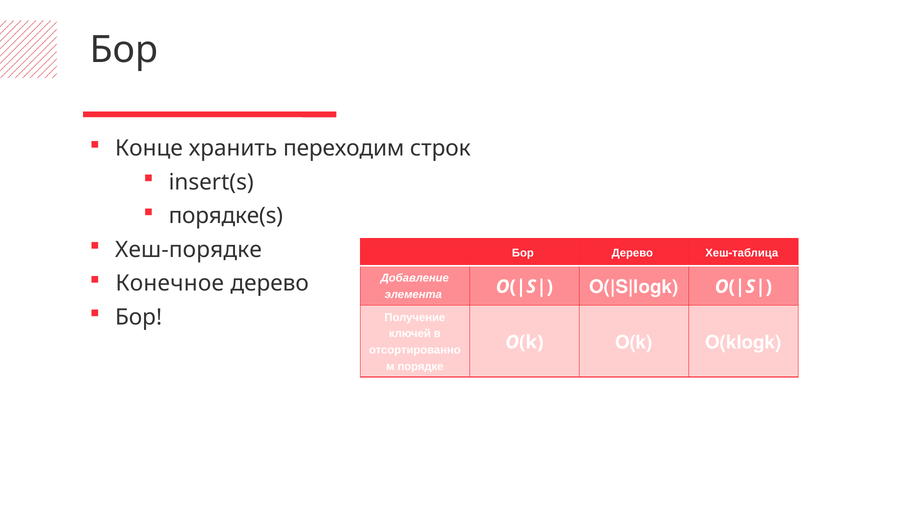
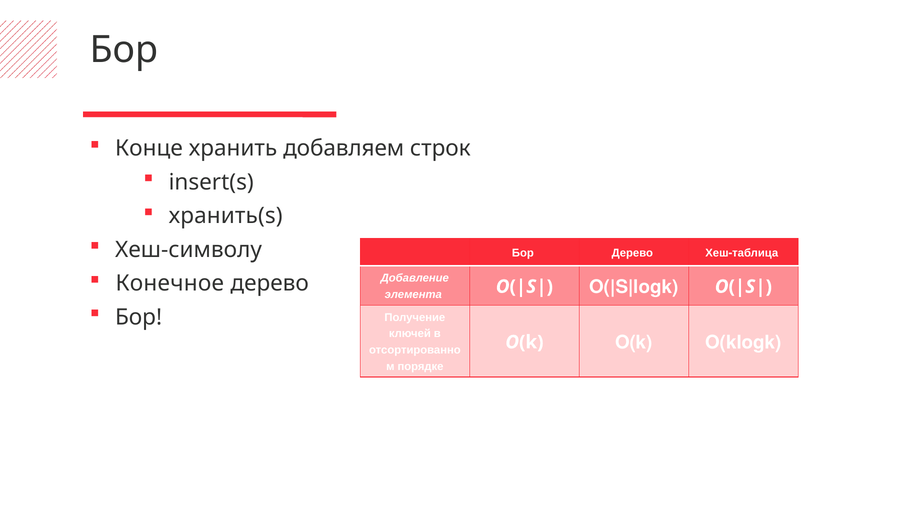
переходим: переходим -> добавляем (344, 148)
порядке(s: порядке(s -> хранить(s (226, 216)
Хеш-порядке: Хеш-порядке -> Хеш-символу (189, 250)
